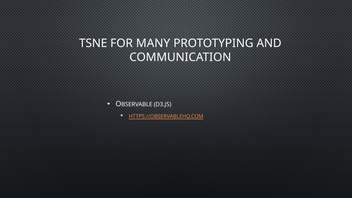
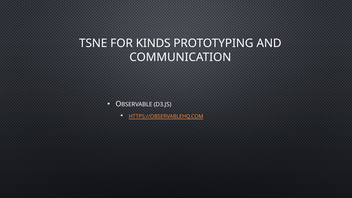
MANY: MANY -> KINDS (153, 43)
